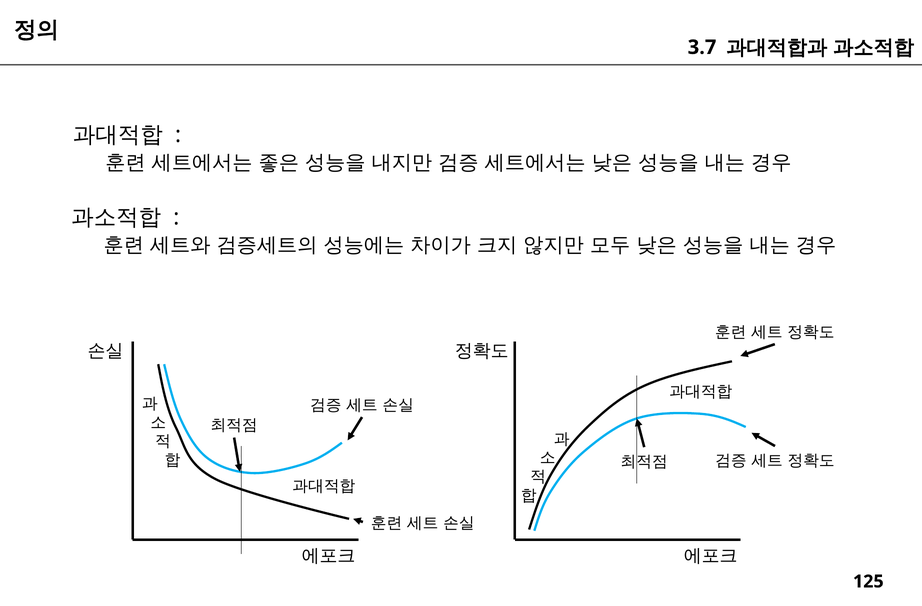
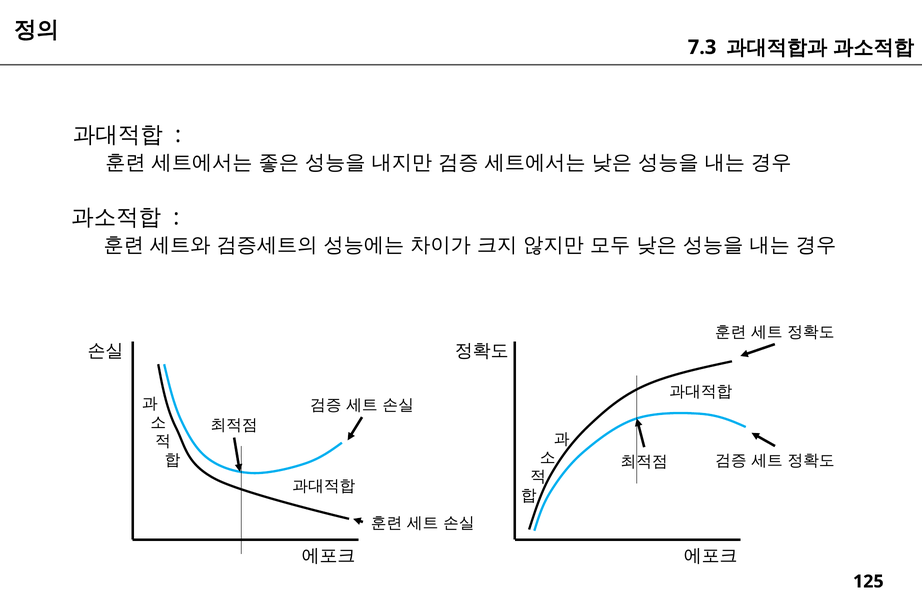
3.7: 3.7 -> 7.3 (702, 47)
